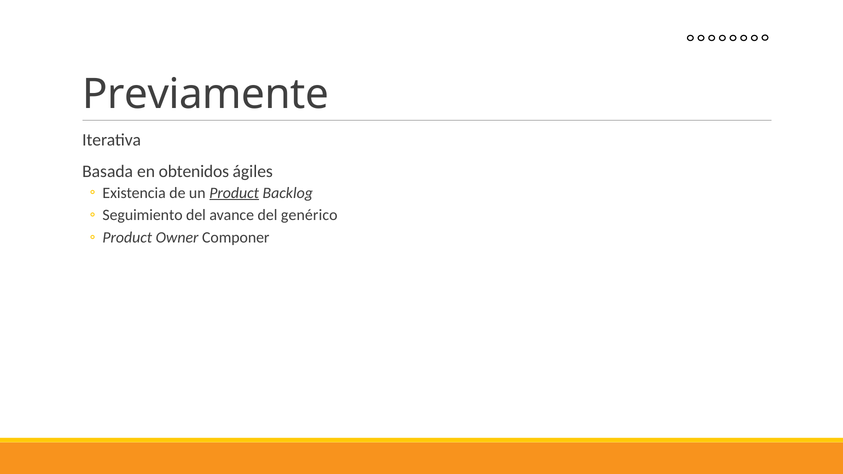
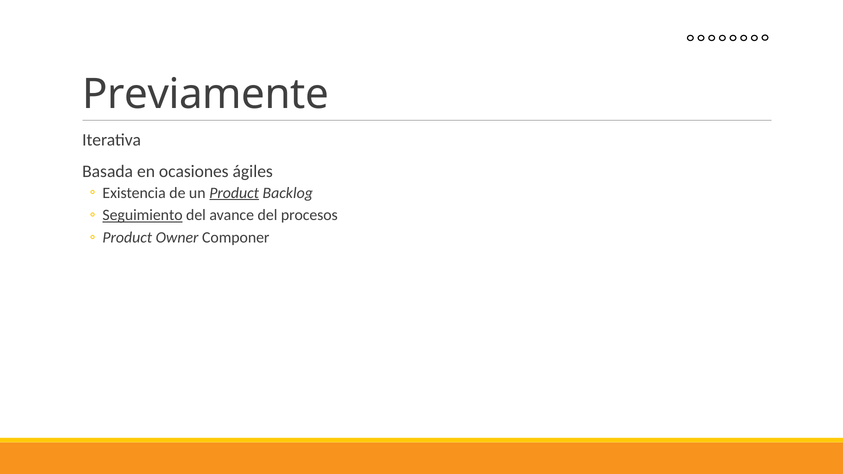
obtenidos: obtenidos -> ocasiones (194, 171)
Seguimiento underline: none -> present (143, 215)
genérico: genérico -> procesos (309, 215)
